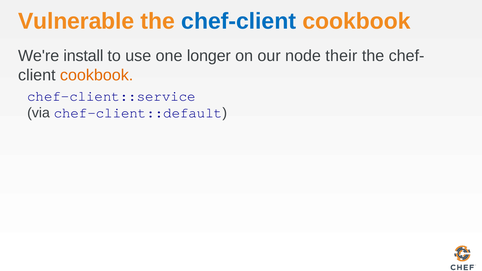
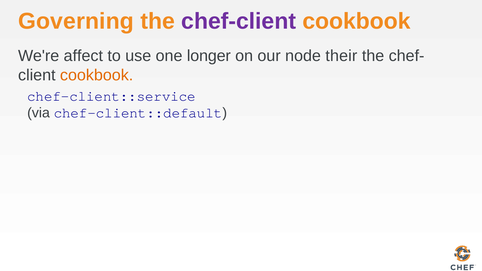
Vulnerable: Vulnerable -> Governing (76, 21)
chef-client colour: blue -> purple (239, 21)
install: install -> affect (83, 56)
